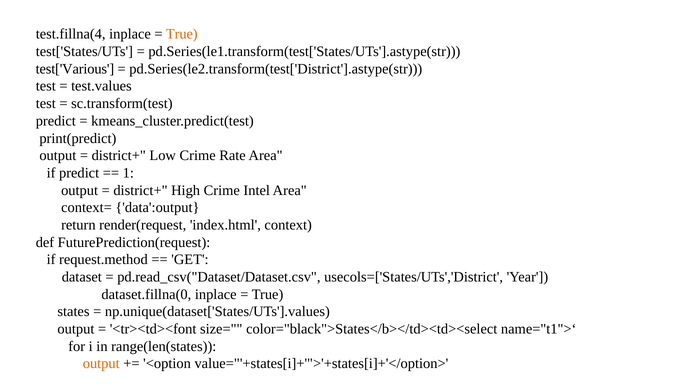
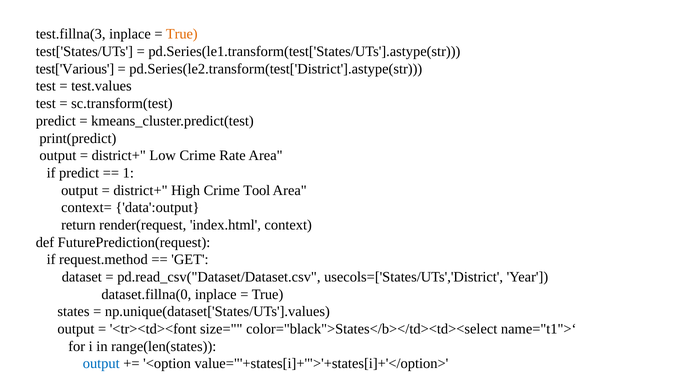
test.fillna(4: test.fillna(4 -> test.fillna(3 (71, 34)
Intel: Intel -> Tool (257, 190)
output colour: orange -> blue (101, 363)
